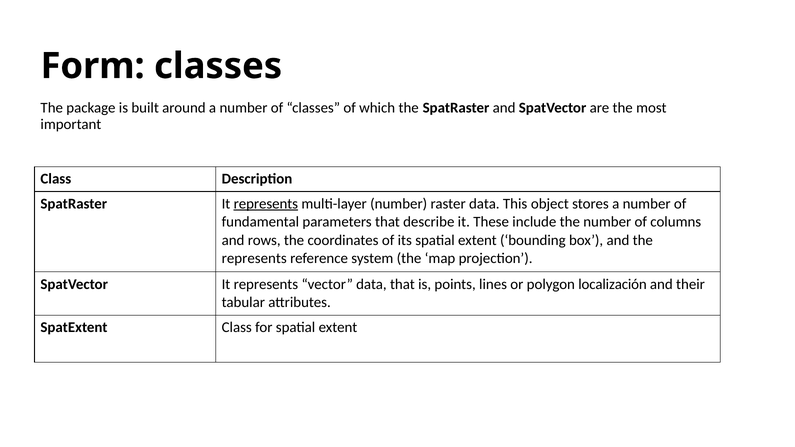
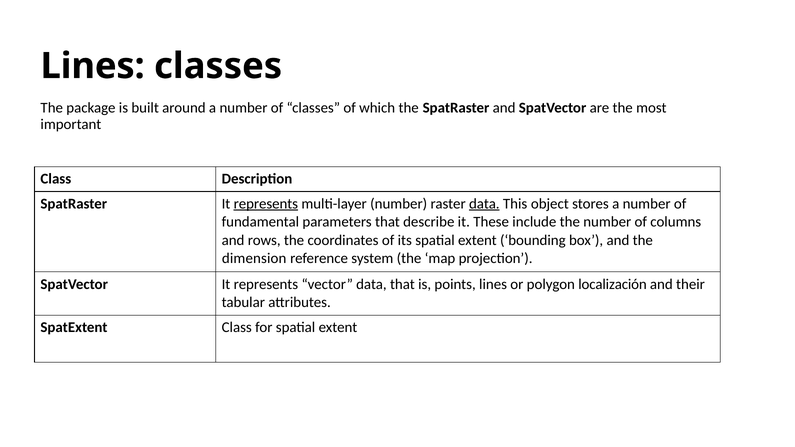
Form: Form -> Lines (93, 66)
data underline: none -> present (484, 204)
represents: represents -> dimension (254, 258)
